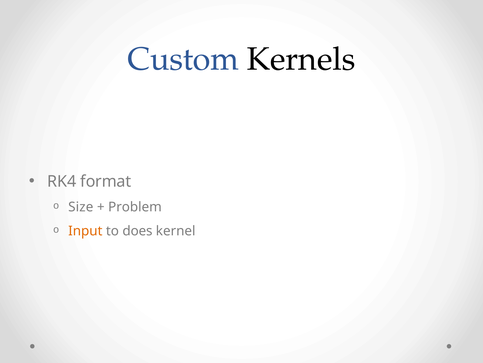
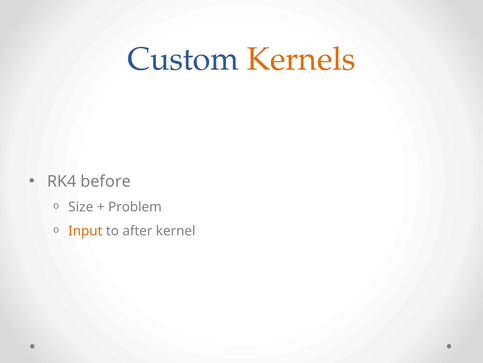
Kernels colour: black -> orange (301, 59)
format: format -> before (106, 181)
does: does -> after (137, 231)
